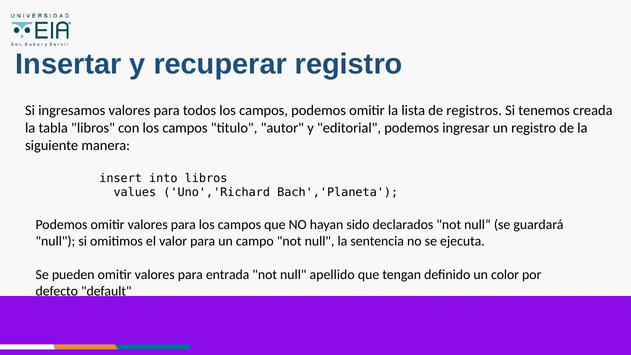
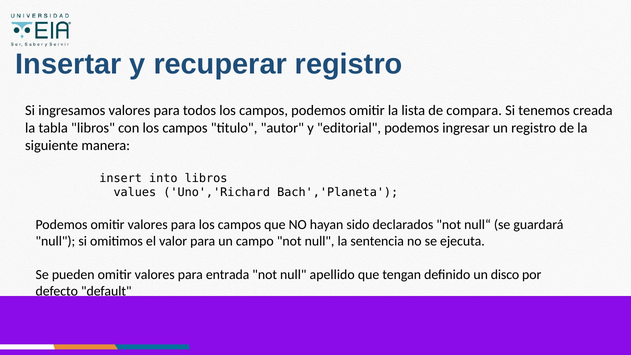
registros: registros -> compara (474, 111)
color: color -> disco (505, 274)
